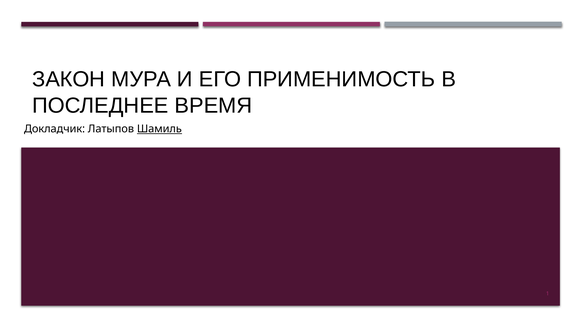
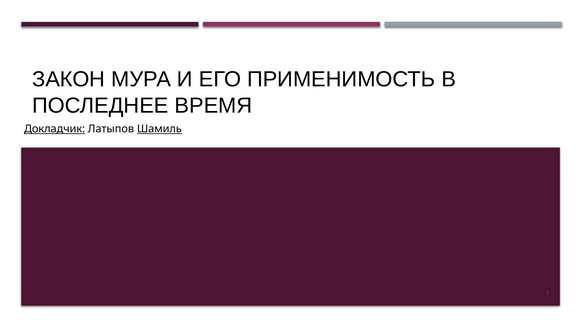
Докладчик underline: none -> present (55, 129)
